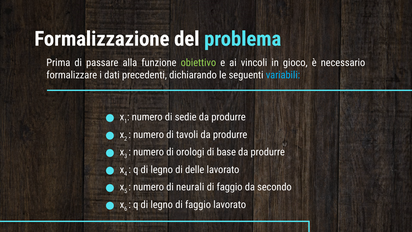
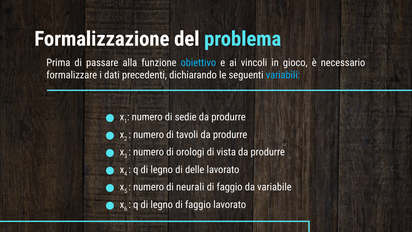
obiettivo colour: light green -> light blue (198, 63)
base: base -> vista (226, 152)
secondo: secondo -> variabile (274, 187)
